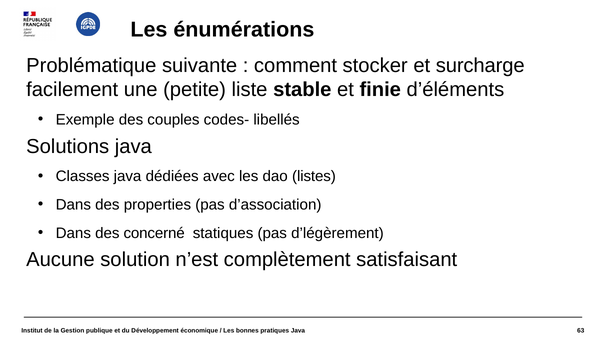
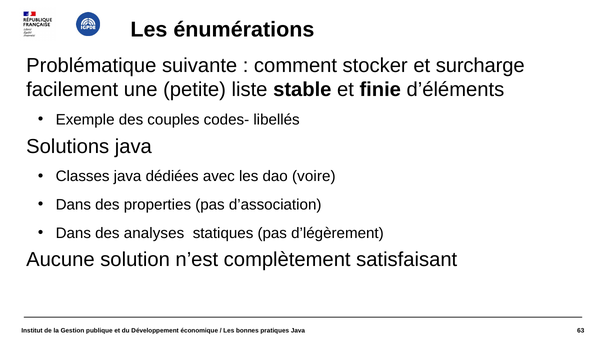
listes: listes -> voire (314, 176)
concerné: concerné -> analyses (154, 233)
